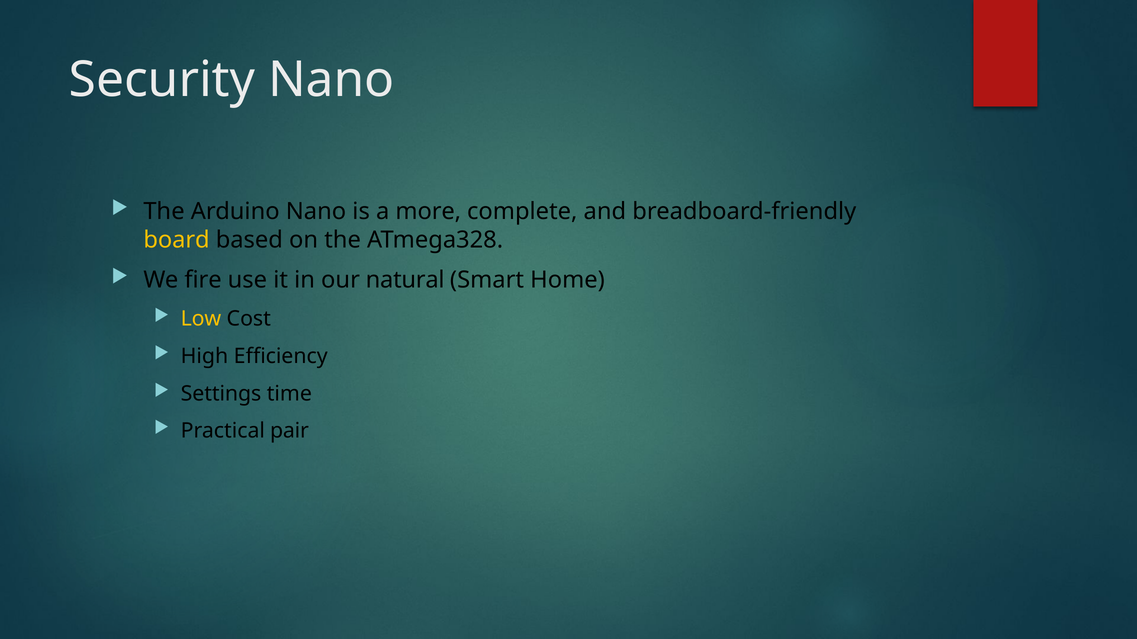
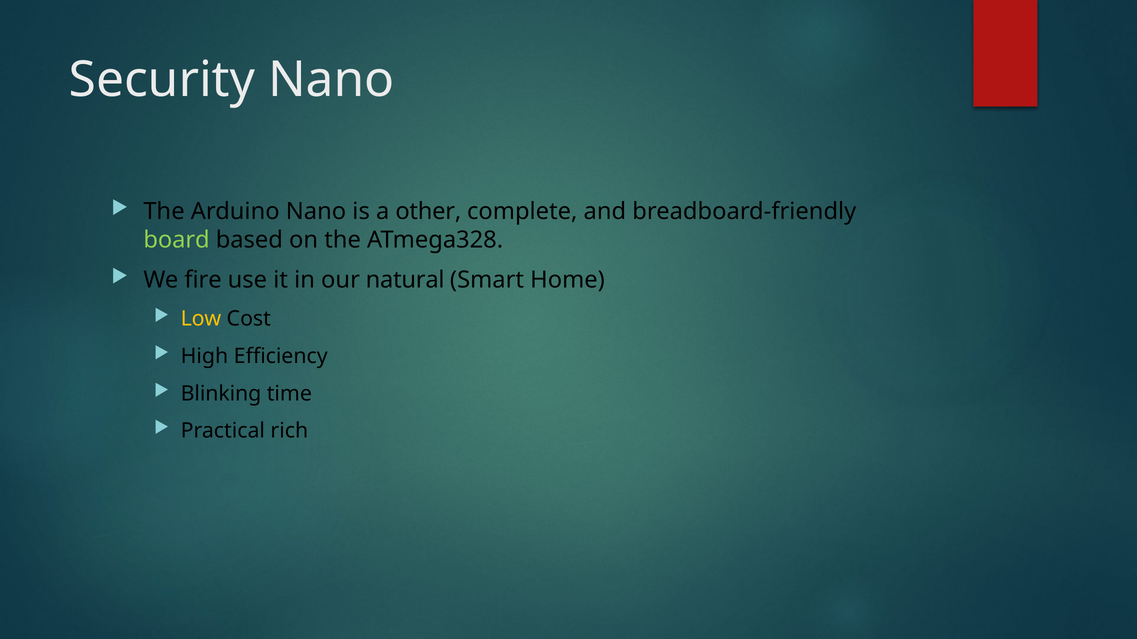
more: more -> other (428, 212)
board colour: yellow -> light green (177, 240)
Settings: Settings -> Blinking (221, 394)
pair: pair -> rich (289, 431)
